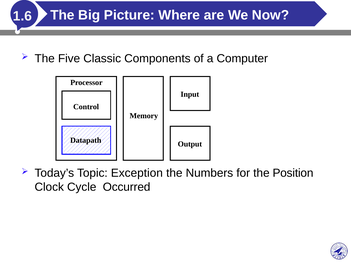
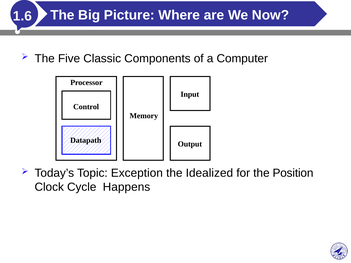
Numbers: Numbers -> Idealized (209, 173)
Occurred: Occurred -> Happens (127, 187)
